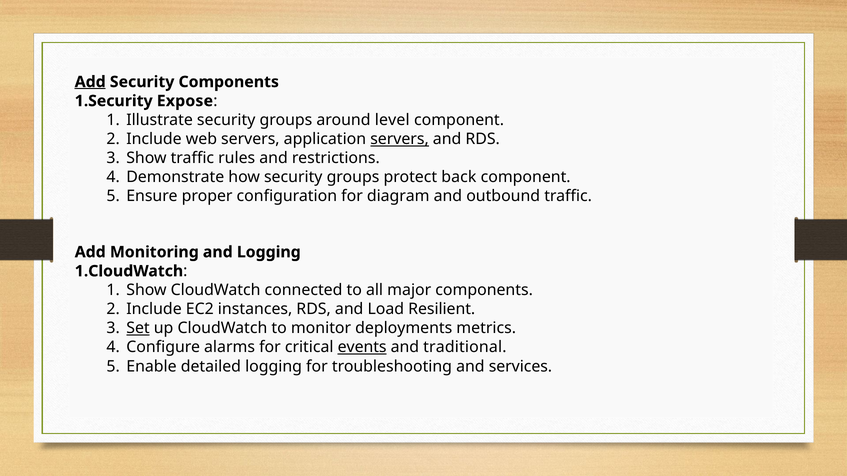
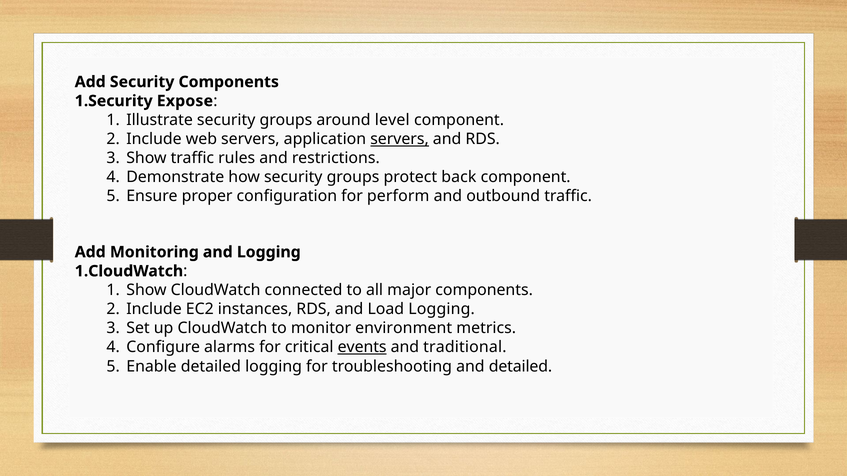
Add underline: present -> none (90, 82)
diagram: diagram -> perform (398, 196)
Load Resilient: Resilient -> Logging (442, 309)
Set underline: present -> none (138, 329)
deployments: deployments -> environment (404, 329)
and services: services -> detailed (520, 367)
